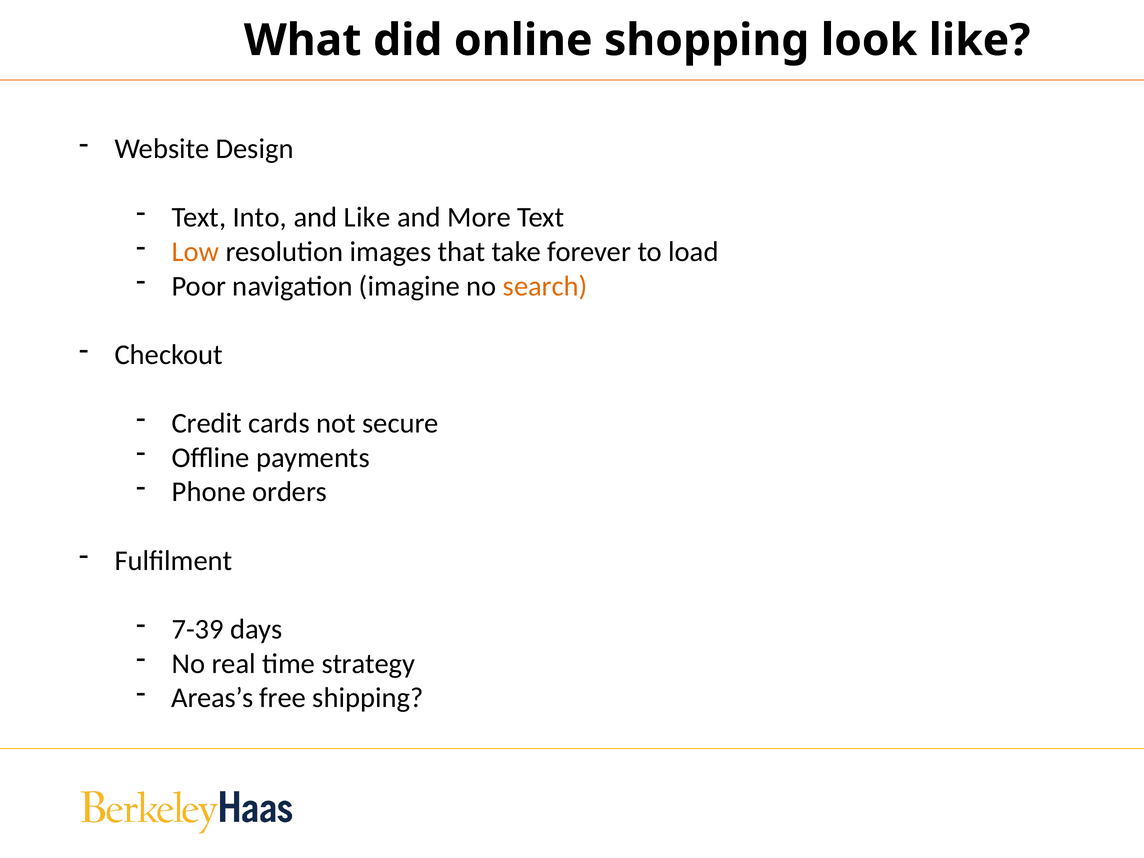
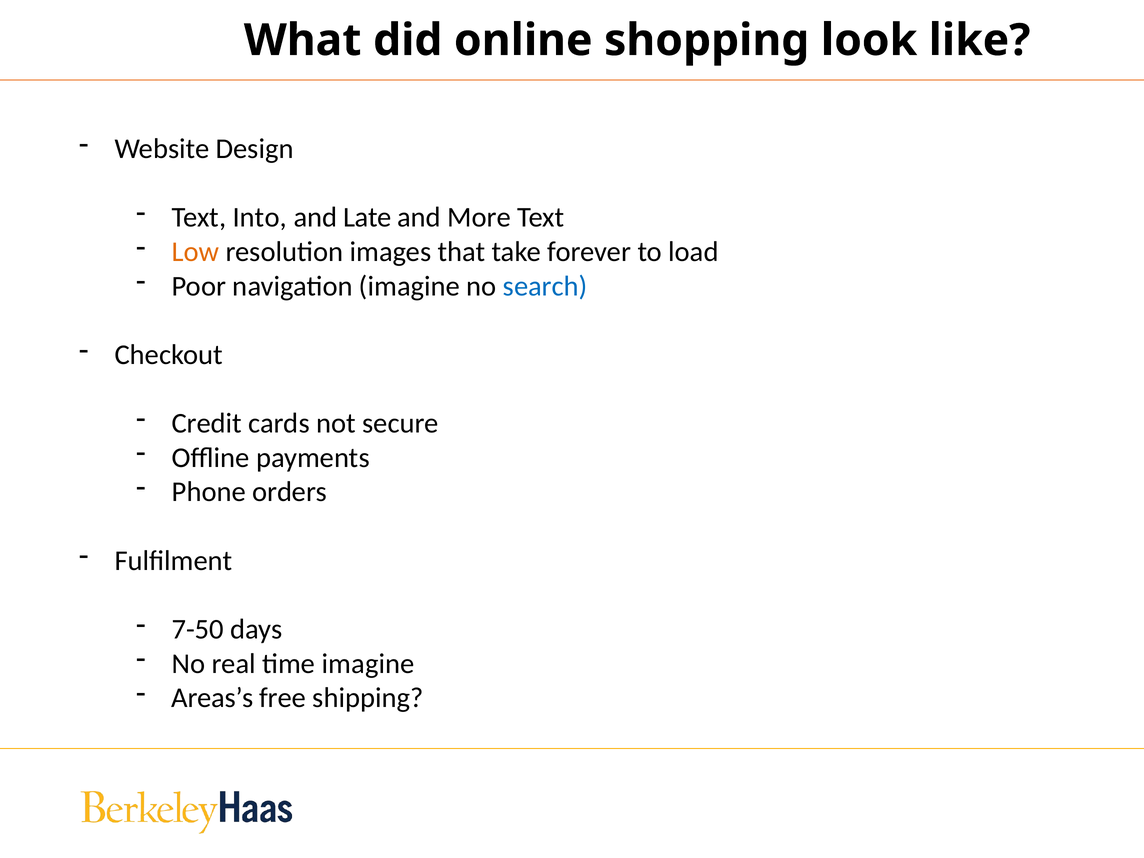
and Like: Like -> Late (367, 217)
search colour: orange -> blue (545, 286)
7-39: 7-39 -> 7-50 (198, 629)
time strategy: strategy -> imagine (368, 664)
